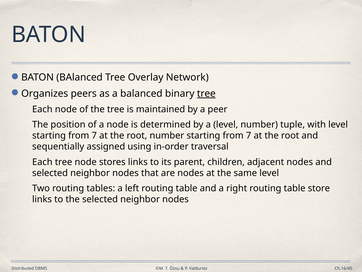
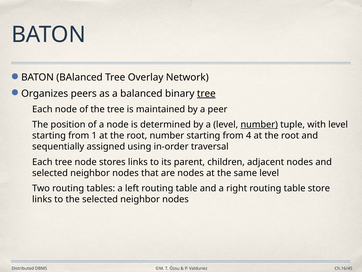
number underline: none -> present (259, 124)
7: 7 -> 1 (94, 135)
number starting from 7: 7 -> 4 (249, 135)
